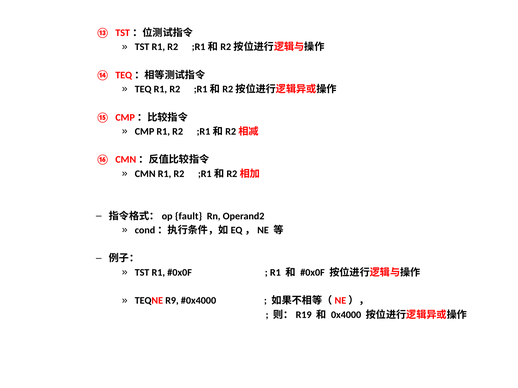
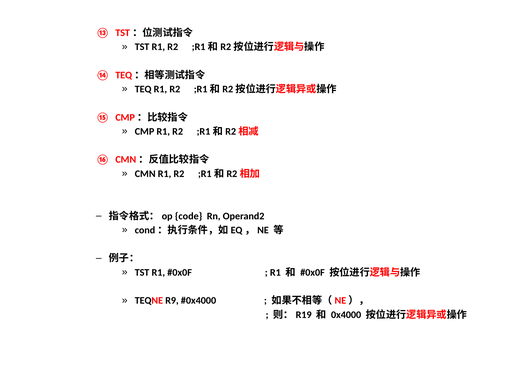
fault: fault -> code (189, 216)
